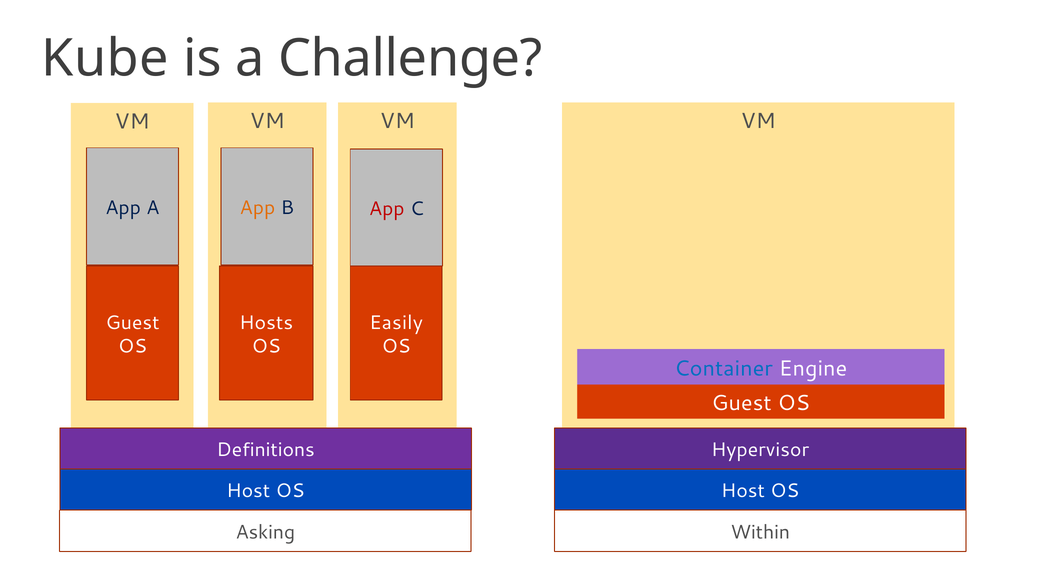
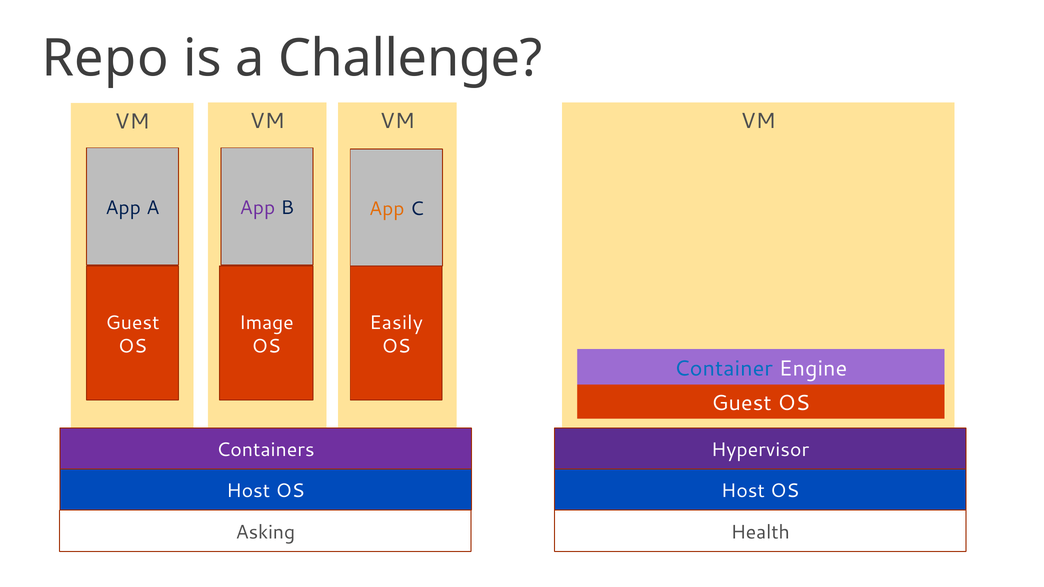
Kube: Kube -> Repo (105, 59)
App colour: orange -> purple (257, 208)
App colour: red -> orange (387, 209)
Hosts: Hosts -> Image (266, 323)
Definitions: Definitions -> Containers (266, 450)
Within: Within -> Health (760, 532)
